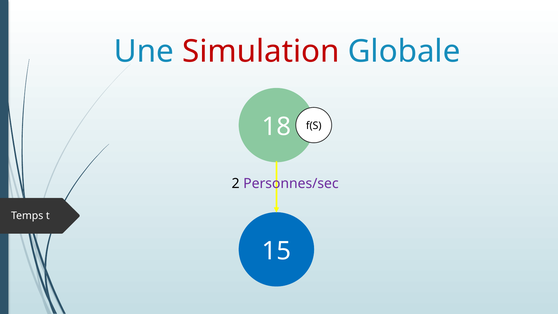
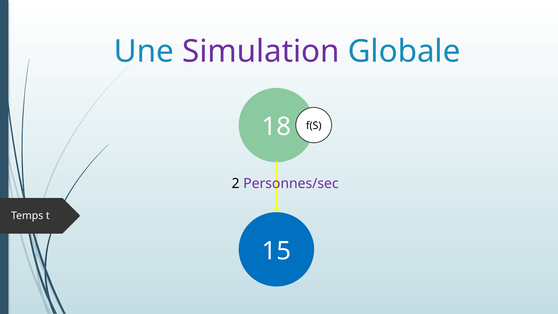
Simulation colour: red -> purple (261, 52)
